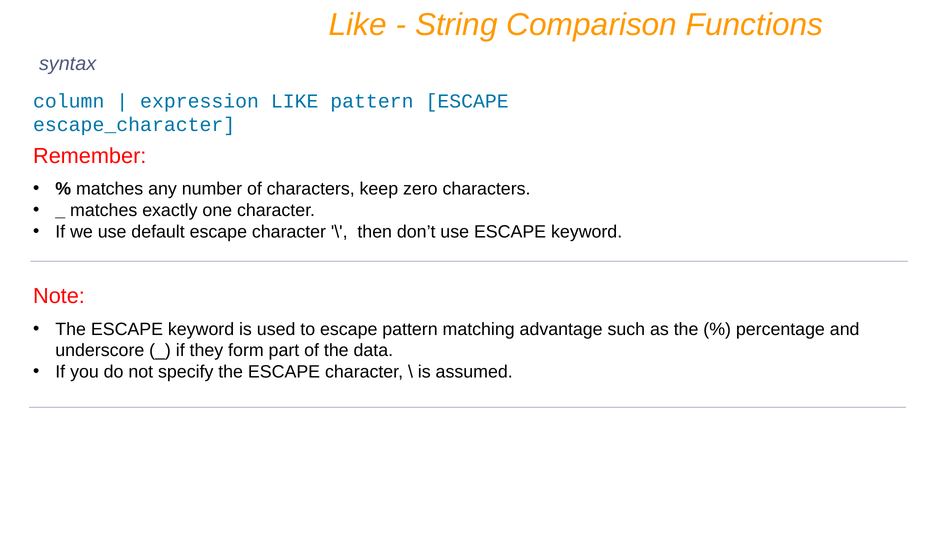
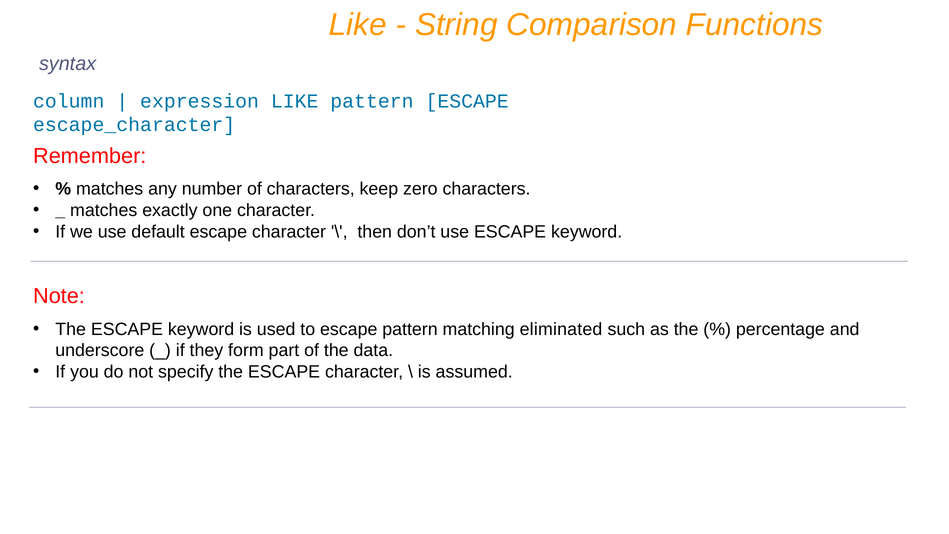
advantage: advantage -> eliminated (561, 329)
